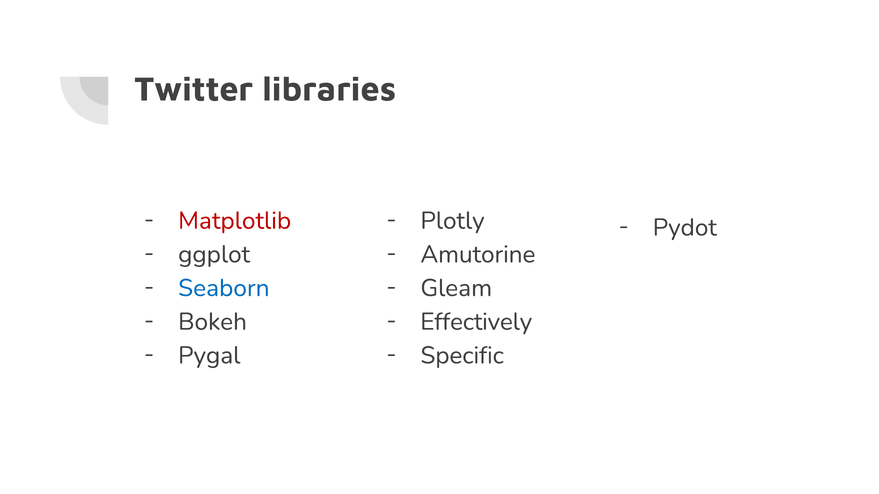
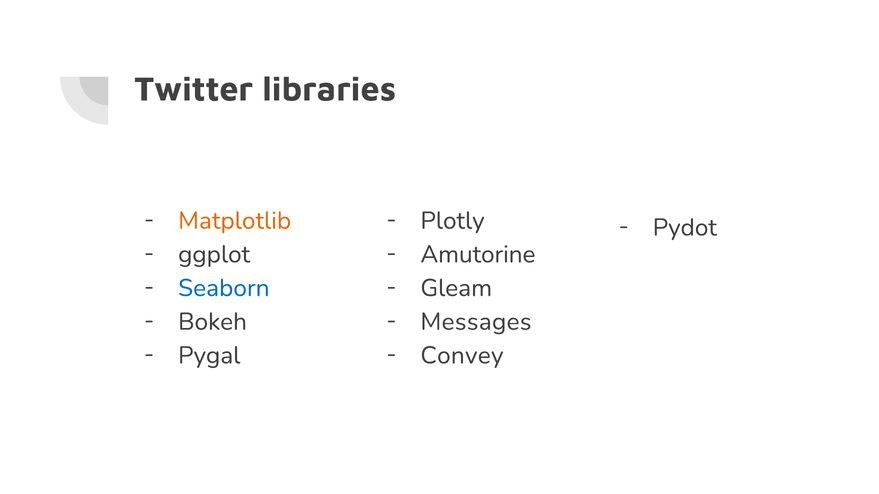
Matplotlib colour: red -> orange (235, 221)
Effectively: Effectively -> Messages (476, 322)
Specific: Specific -> Convey (462, 356)
